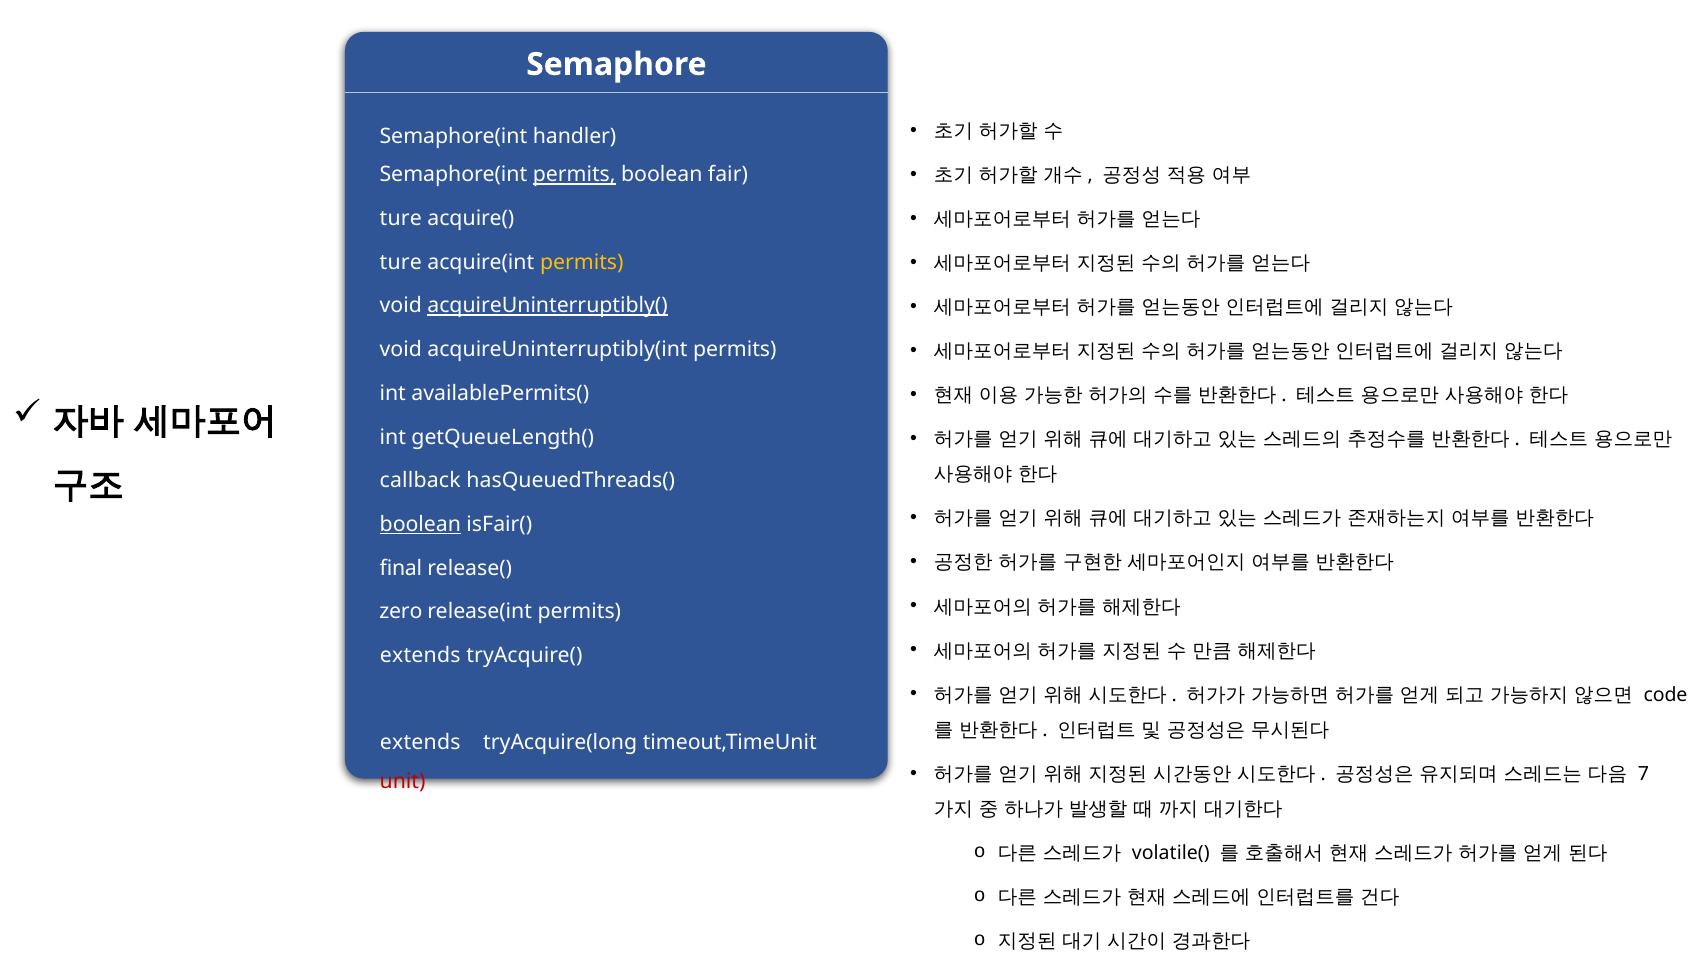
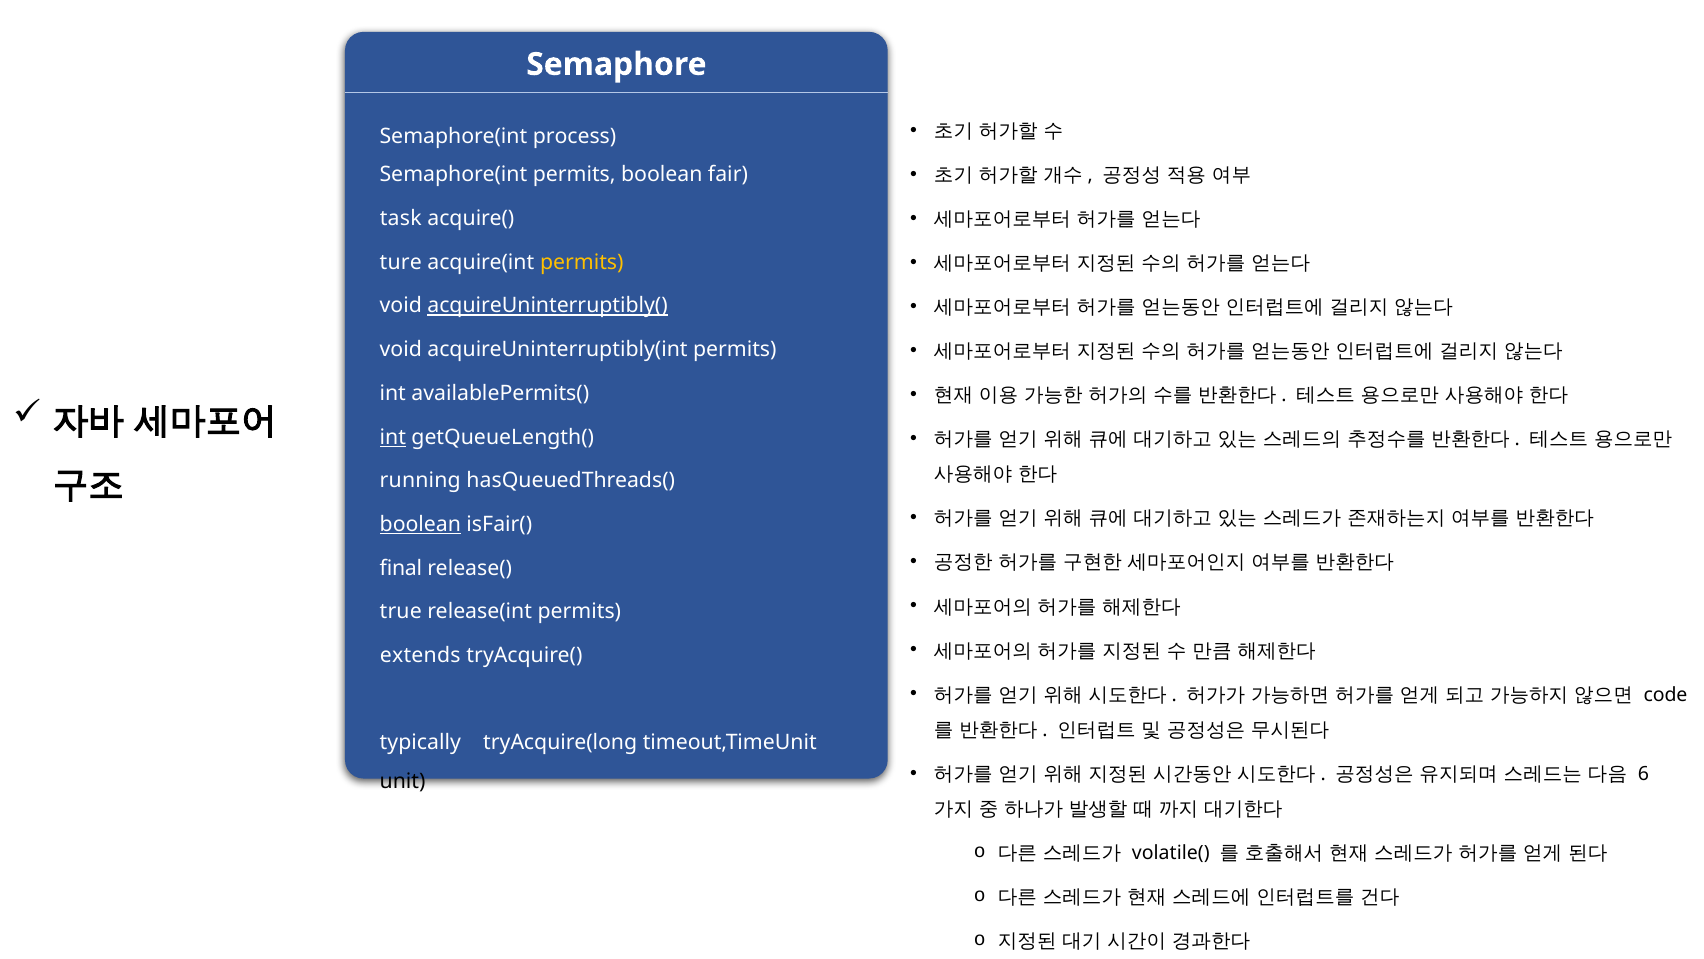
handler: handler -> process (575, 136)
permits underline: present -> none (574, 175)
ture: ture -> task (401, 218)
int underline: none -> present (393, 437)
callback: callback -> running (420, 480)
zero: zero -> true (401, 611)
extends: extends -> typically (420, 743)
7: 7 -> 6 (1643, 773)
unit colour: red -> black (403, 781)
